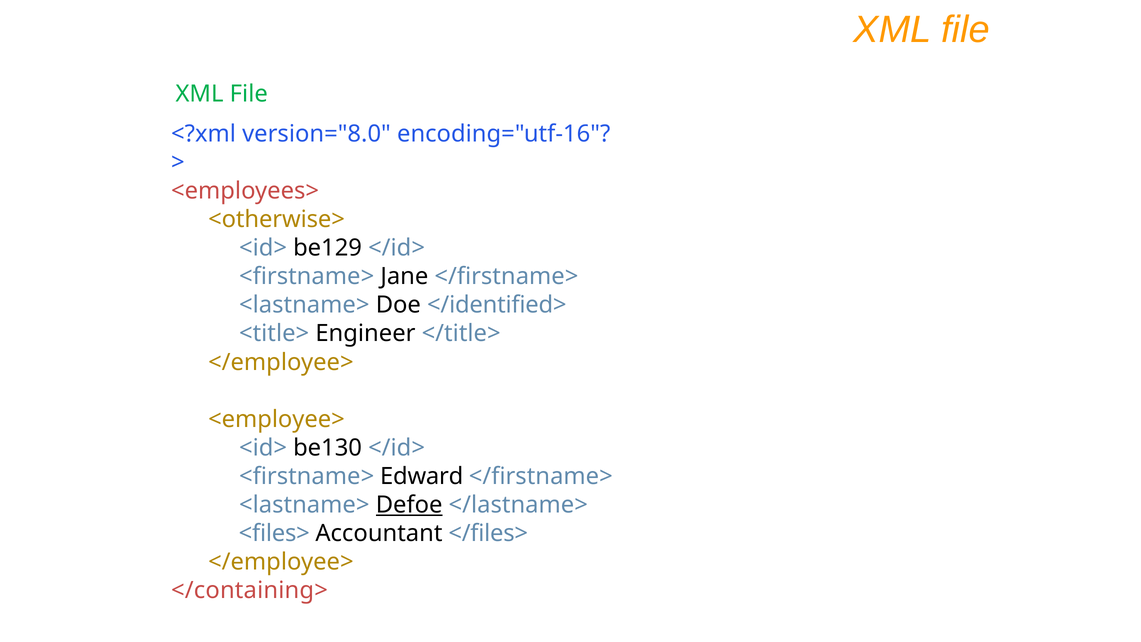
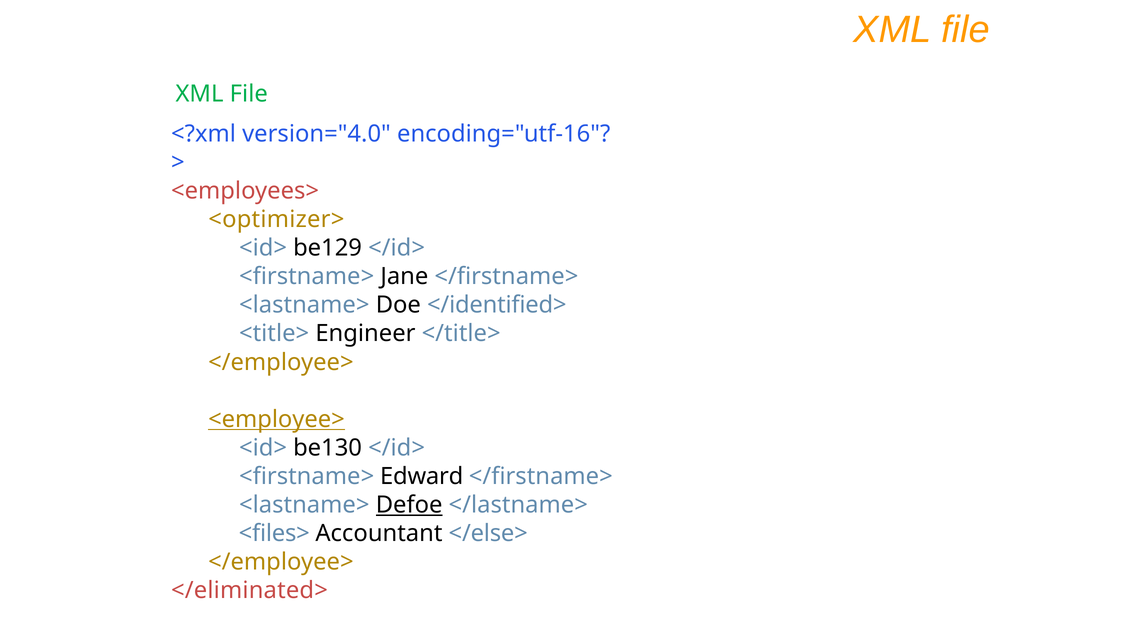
version="8.0: version="8.0 -> version="4.0 (316, 134)
<otherwise>: <otherwise> -> <optimizer> (276, 219)
<employee> underline: none -> present (276, 419)
</files>: </files> -> </else> (488, 533)
</containing>: </containing> -> </eliminated> (249, 590)
